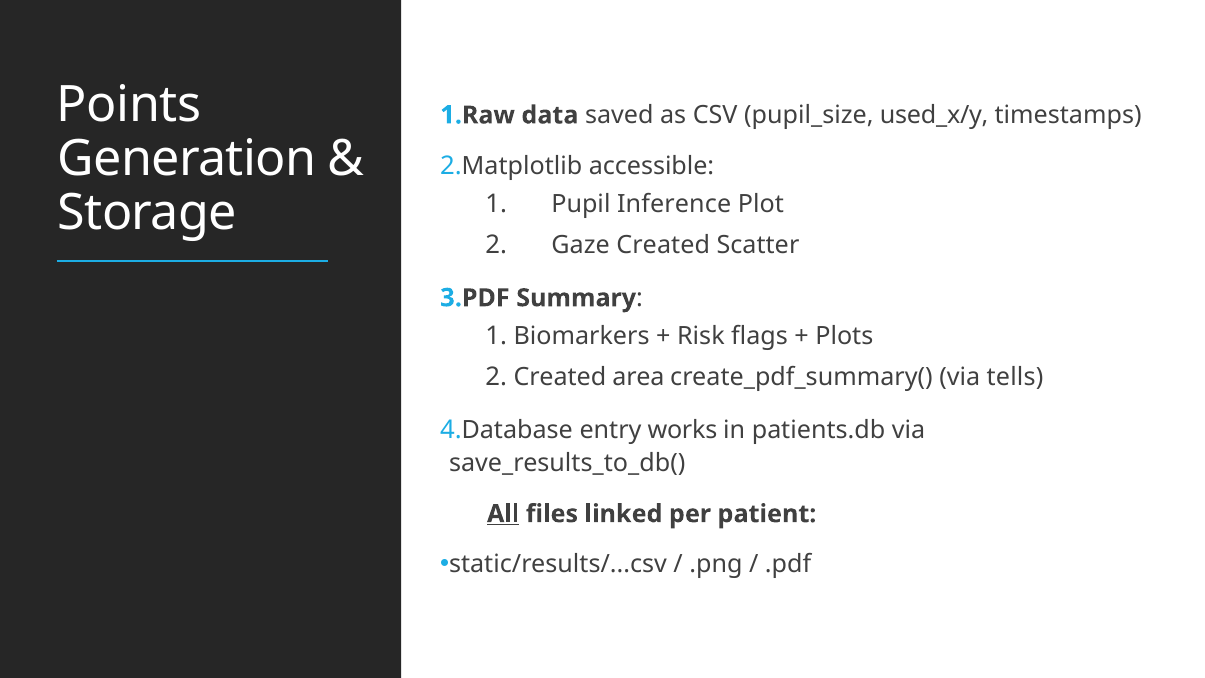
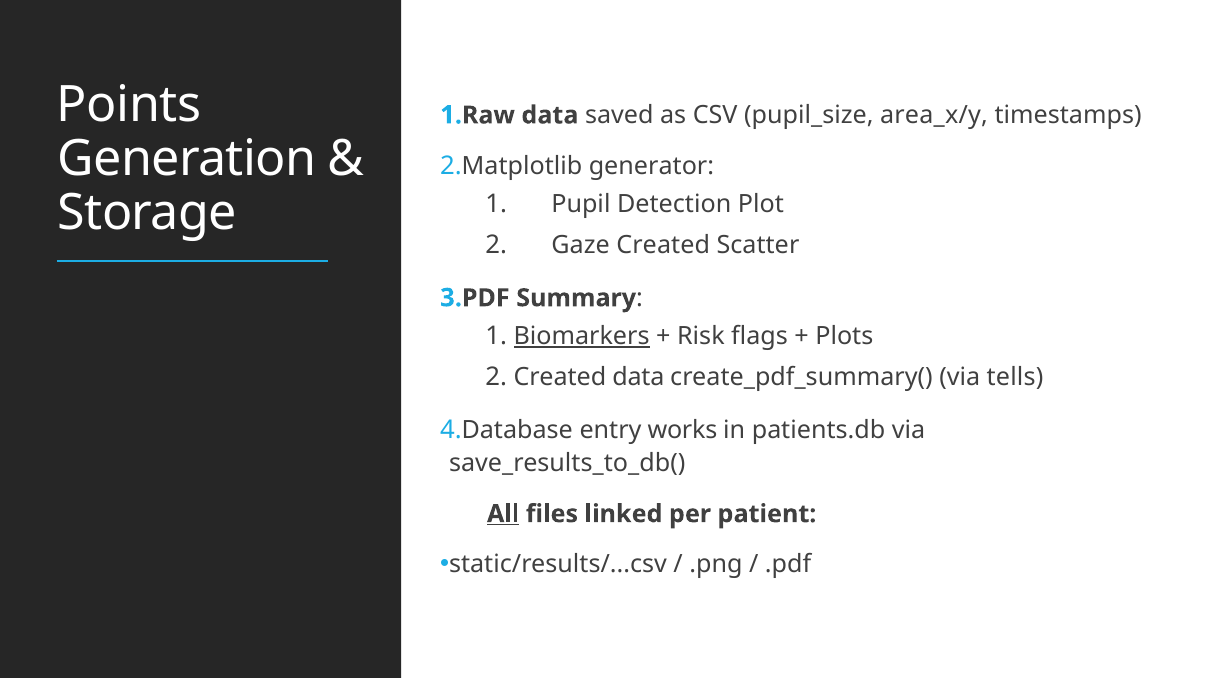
used_x/y: used_x/y -> area_x/y (934, 115)
accessible: accessible -> generator (651, 166)
Inference: Inference -> Detection (674, 204)
Biomarkers underline: none -> present (582, 336)
Created area: area -> data (638, 377)
